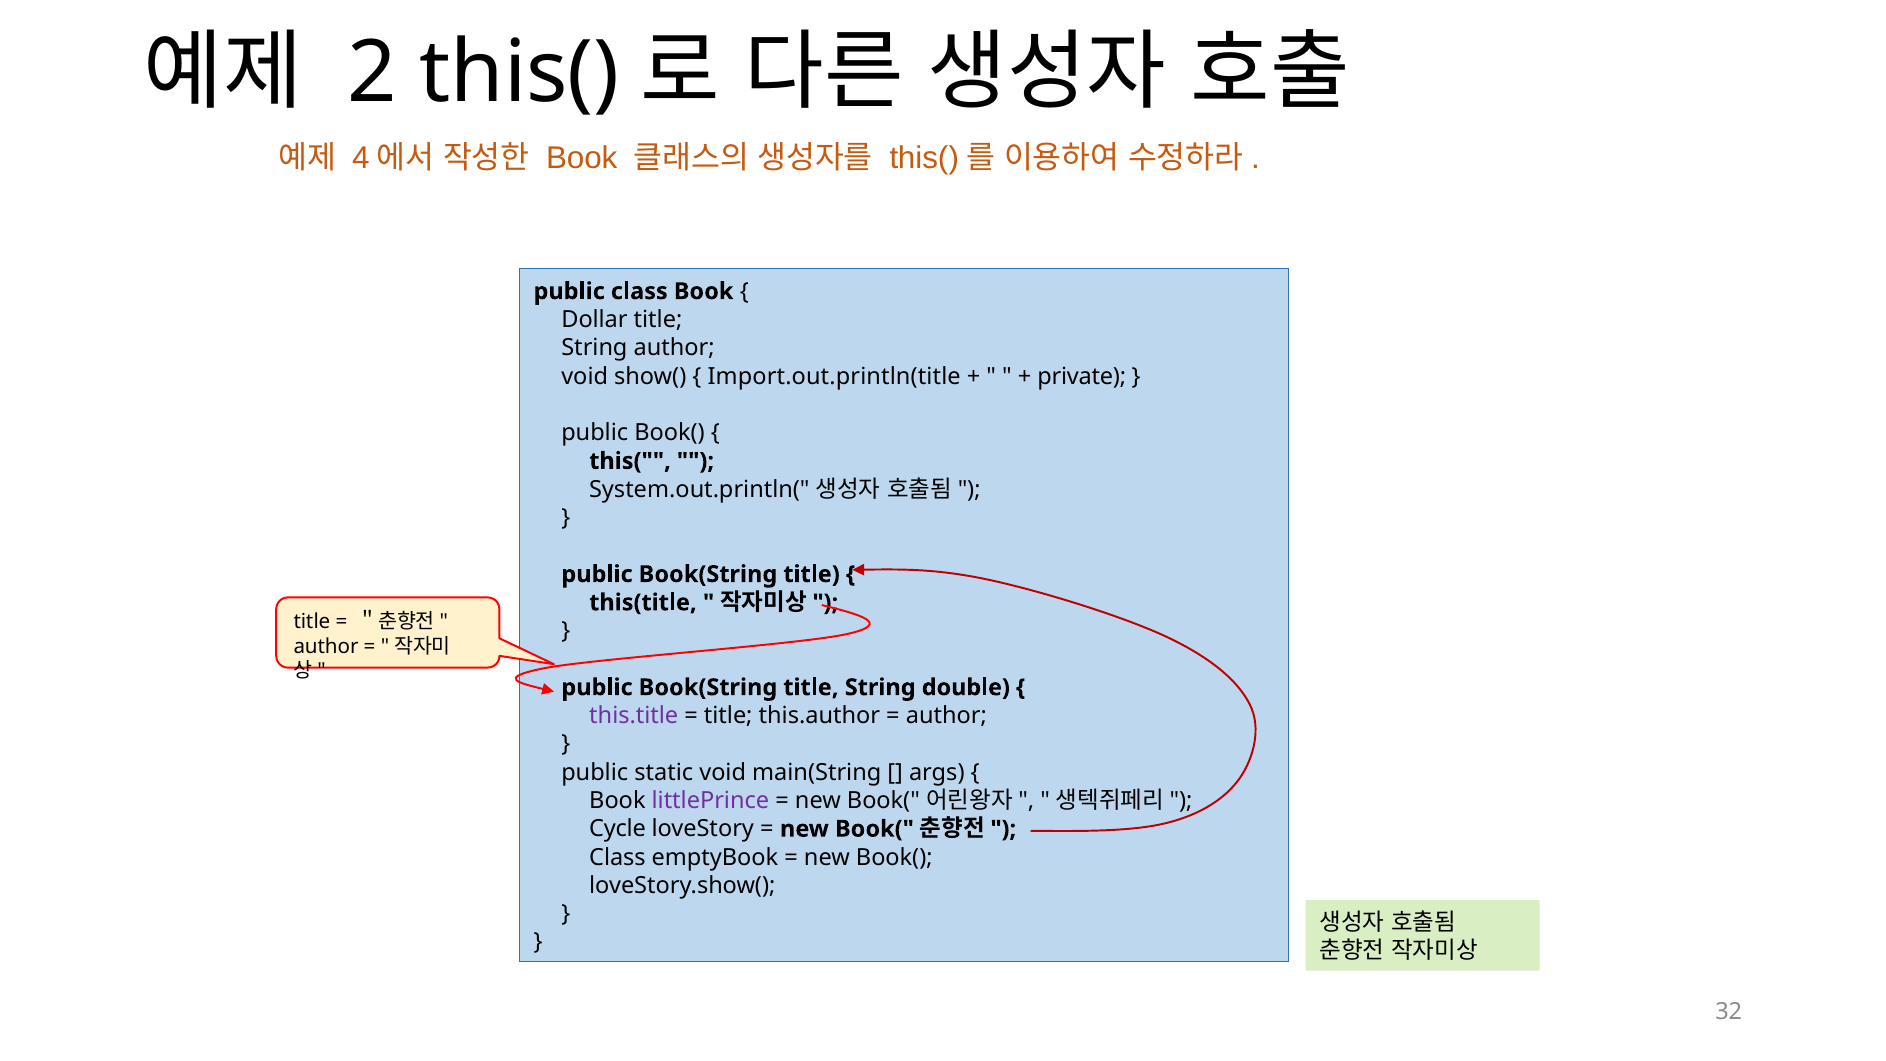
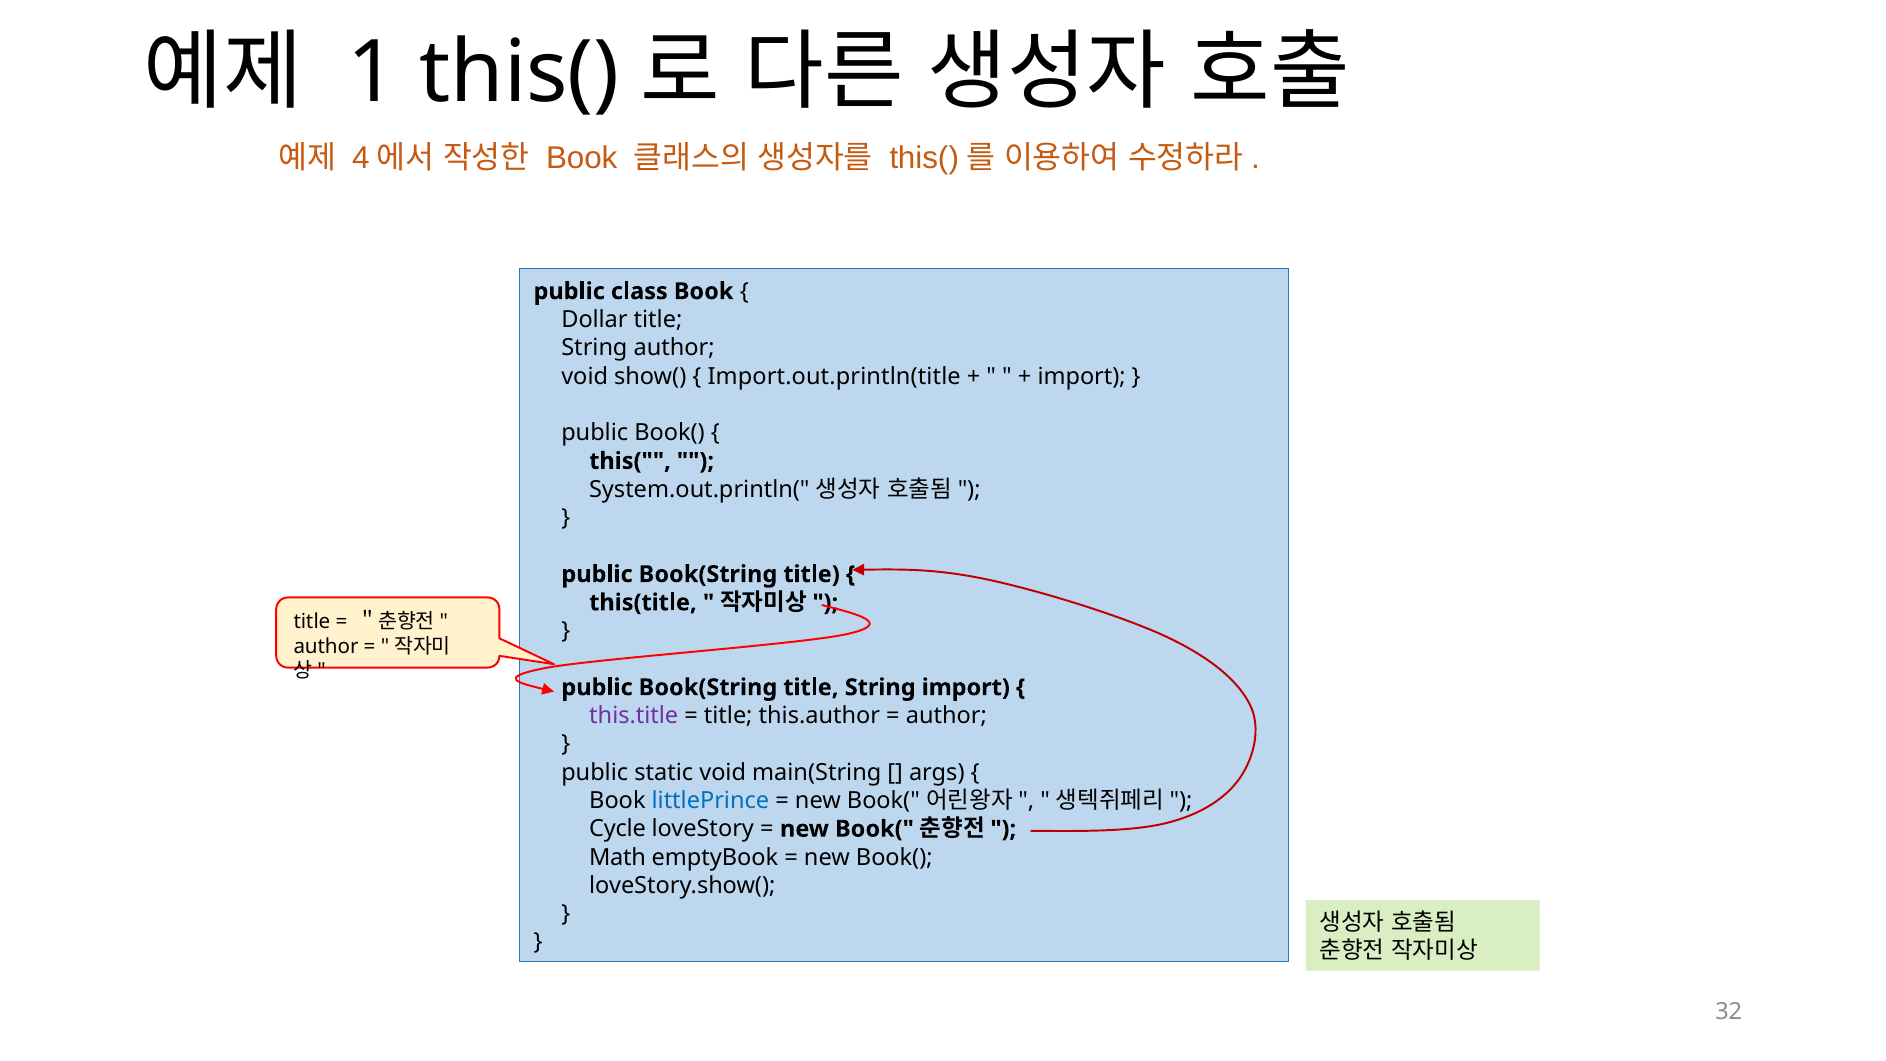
2: 2 -> 1 (373, 73)
private: private -> import (1082, 376)
String double: double -> import (966, 687)
littlePrince colour: purple -> blue (710, 801)
Class: Class -> Math (618, 857)
